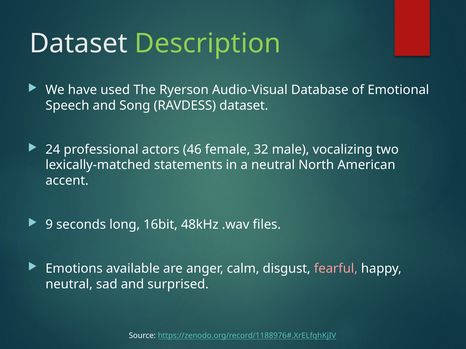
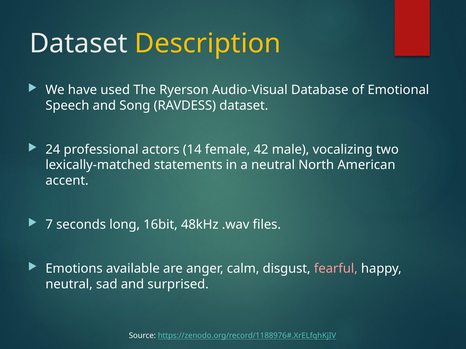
Description colour: light green -> yellow (208, 44)
46: 46 -> 14 (192, 150)
32: 32 -> 42 (261, 150)
9: 9 -> 7 (49, 225)
